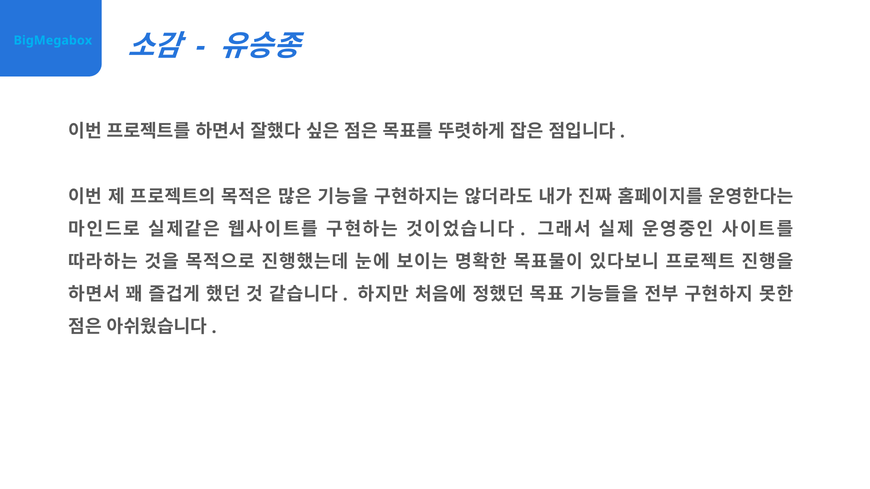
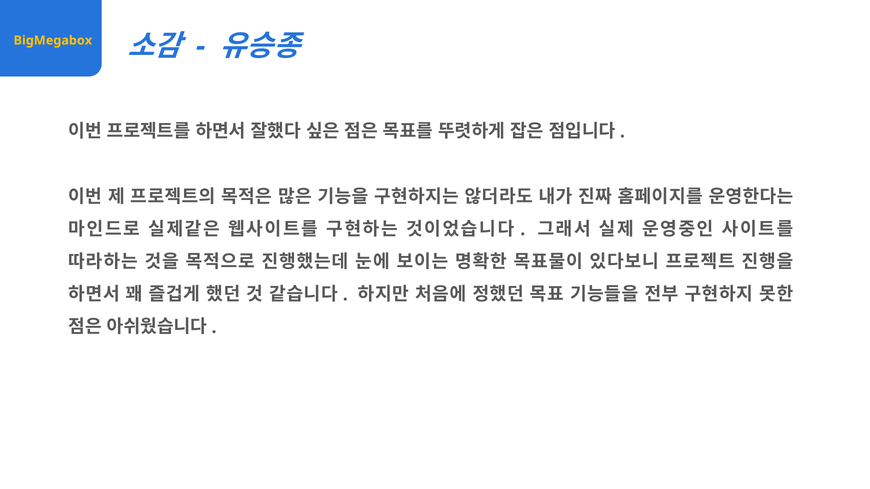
BigMegabox colour: light blue -> yellow (53, 40)
